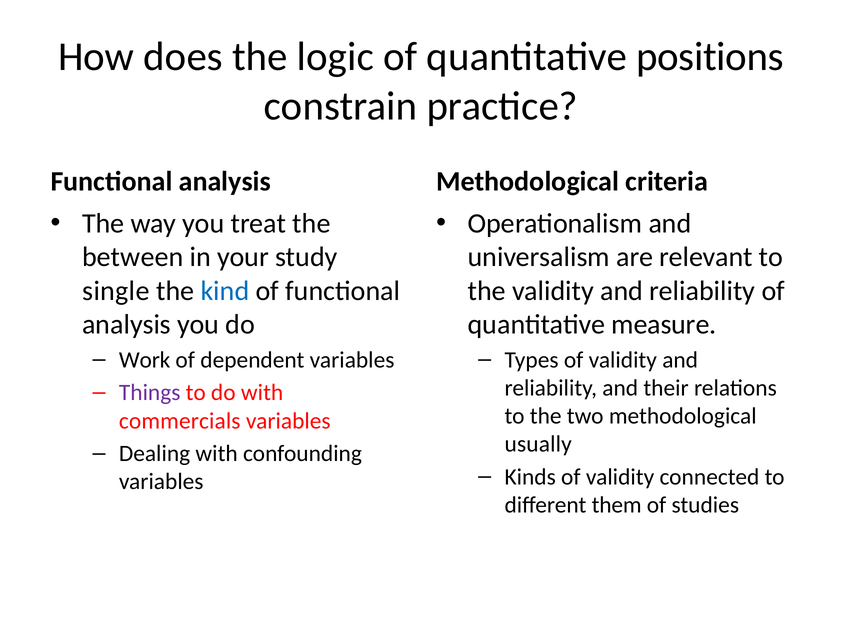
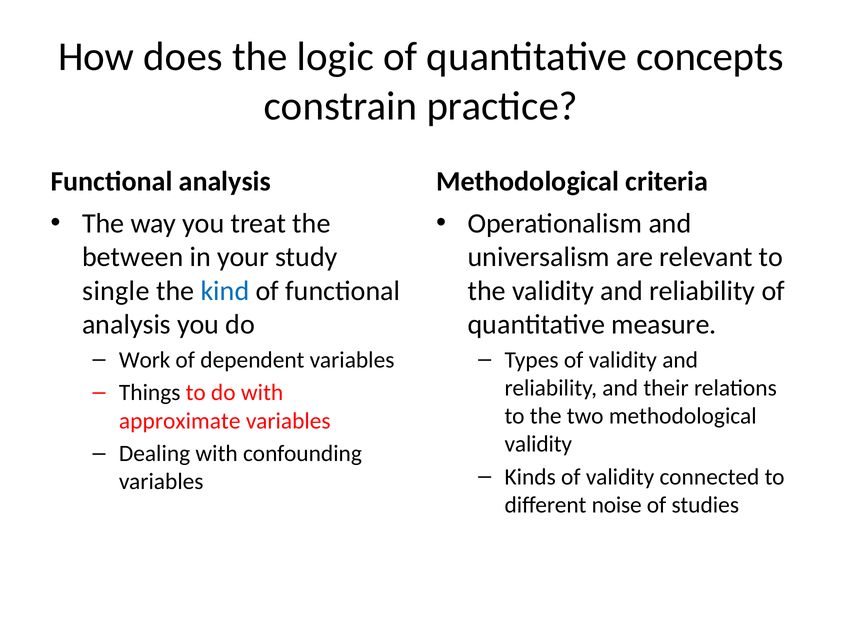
positions: positions -> concepts (710, 57)
Things colour: purple -> black (150, 392)
commercials: commercials -> approximate (180, 420)
usually: usually -> validity (538, 444)
them: them -> noise (617, 505)
